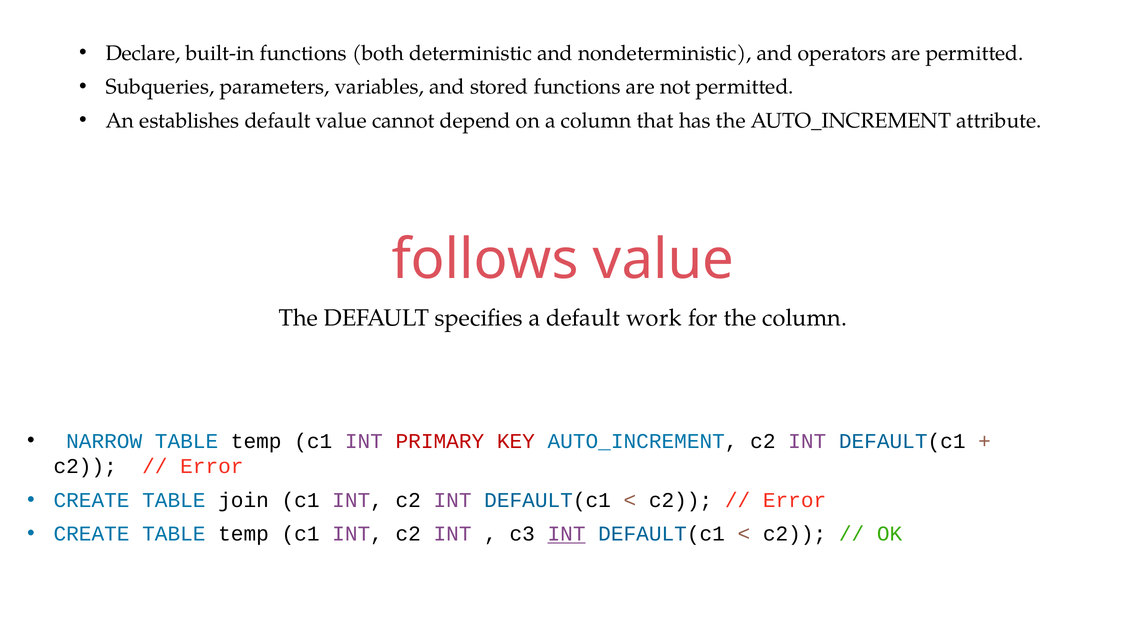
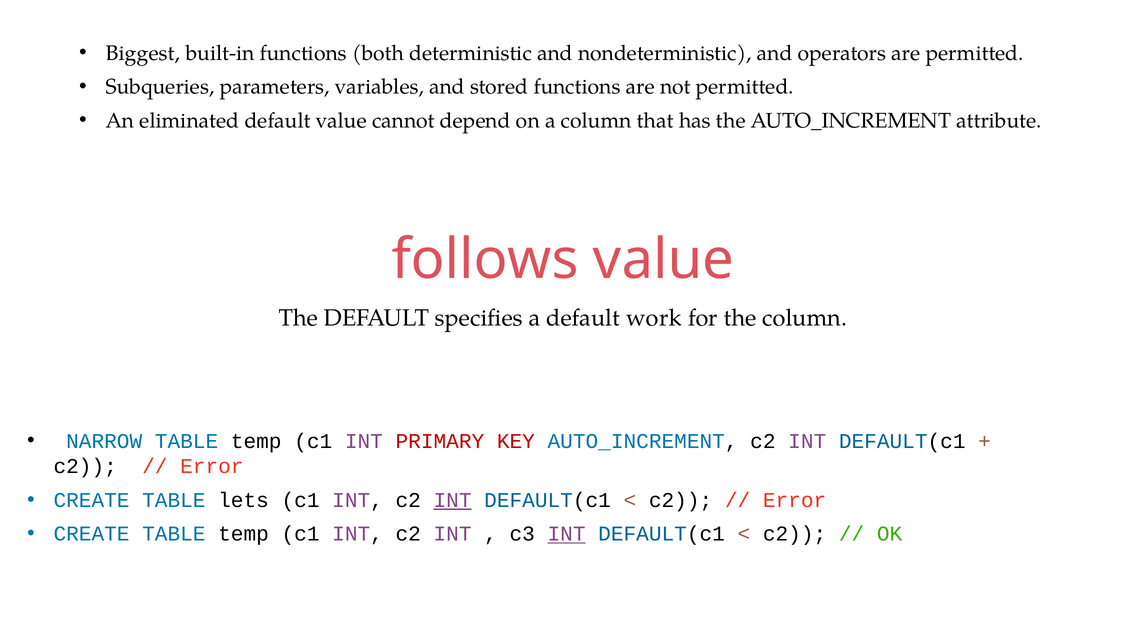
Declare: Declare -> Biggest (143, 53)
establishes: establishes -> eliminated (189, 121)
join: join -> lets (244, 500)
INT underline: none -> present (453, 500)
